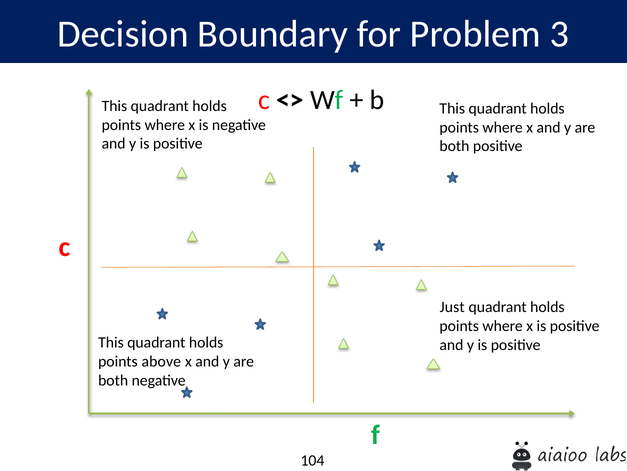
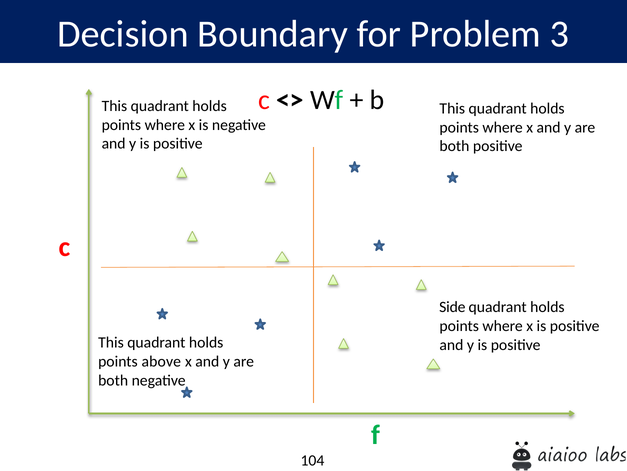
Just: Just -> Side (452, 307)
